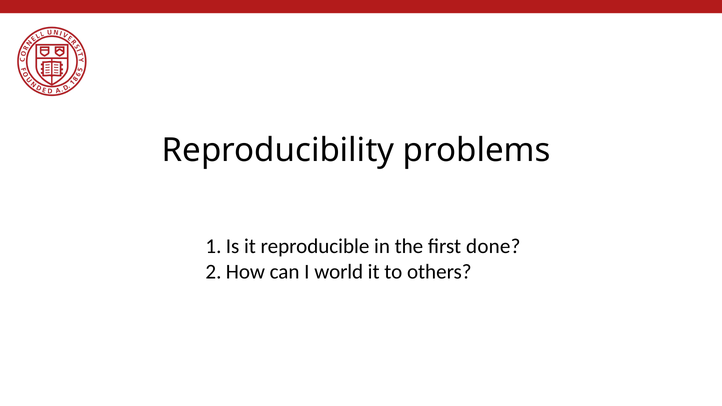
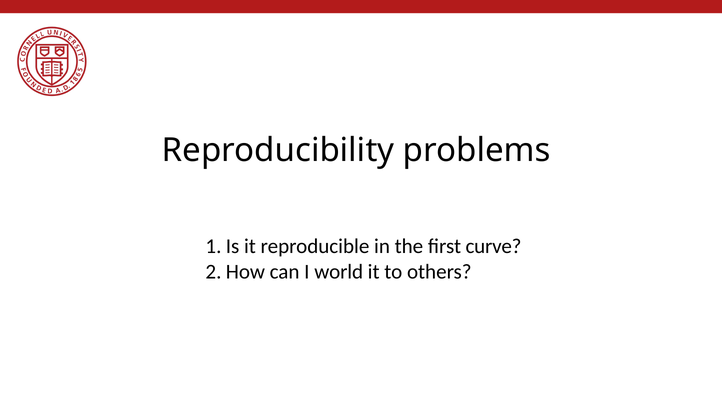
done: done -> curve (493, 246)
